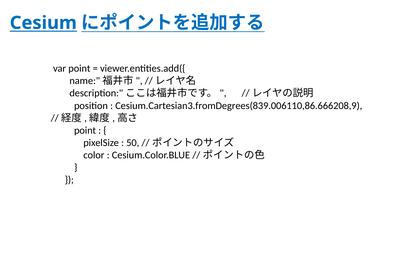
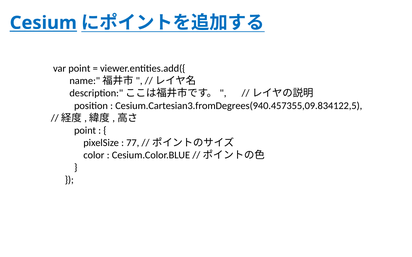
Cesium.Cartesian3.fromDegrees(839.006110,86.666208,9: Cesium.Cartesian3.fromDegrees(839.006110,86.666208,9 -> Cesium.Cartesian3.fromDegrees(940.457355,09.834122,5 (239, 106)
50: 50 -> 77 (133, 143)
